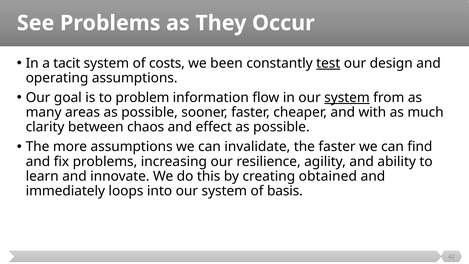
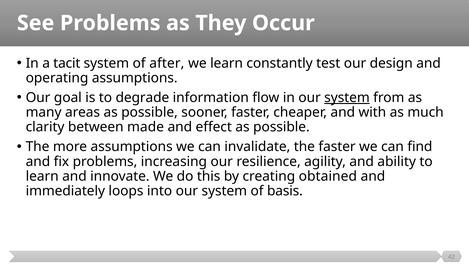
costs: costs -> after (167, 63)
we been: been -> learn (227, 63)
test underline: present -> none (328, 63)
problem: problem -> degrade (142, 98)
chaos: chaos -> made (146, 127)
